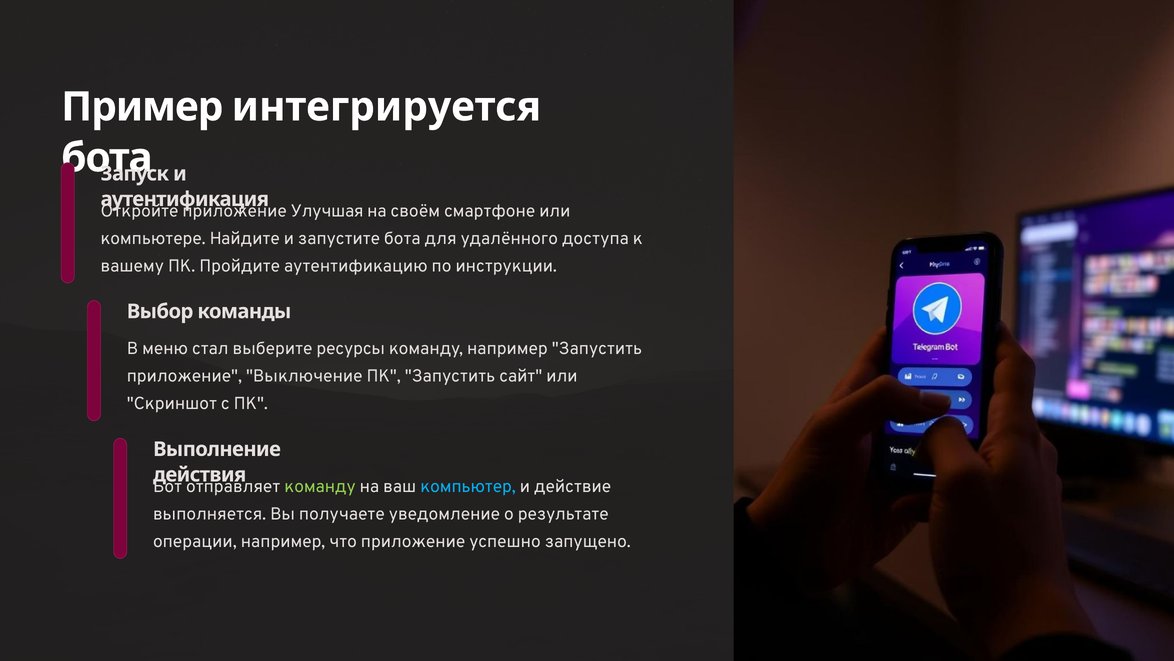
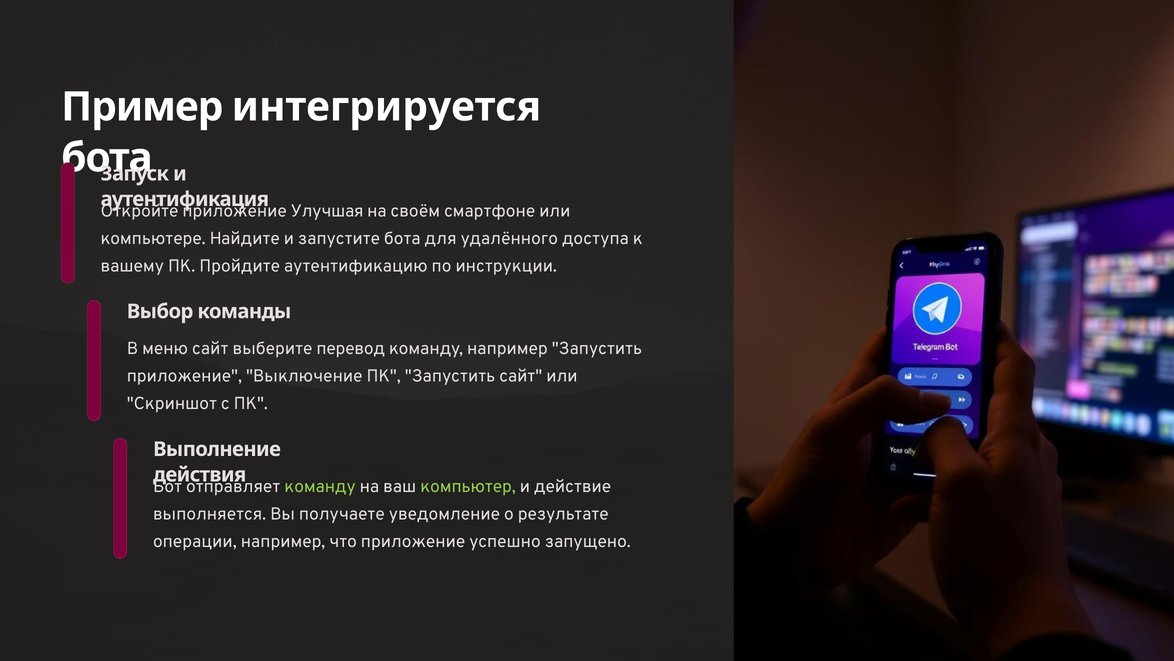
меню стал: стал -> сайт (210, 348)
ресурсы: ресурсы -> перевод (351, 348)
компьютер colour: light blue -> light green (468, 486)
